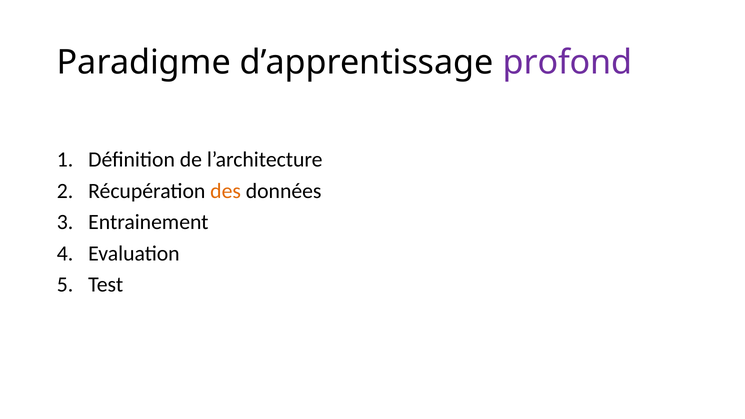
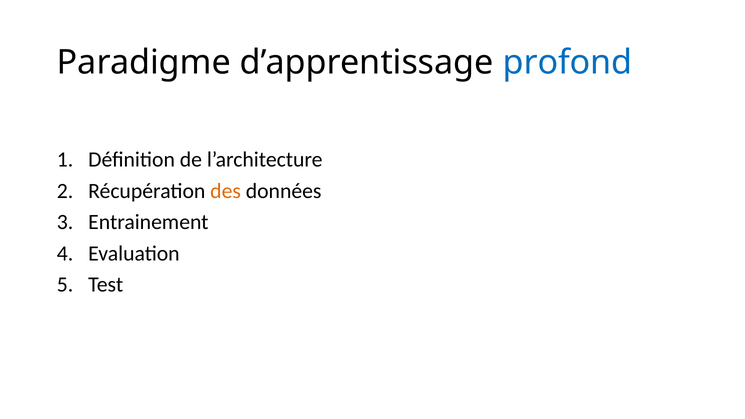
profond colour: purple -> blue (567, 63)
